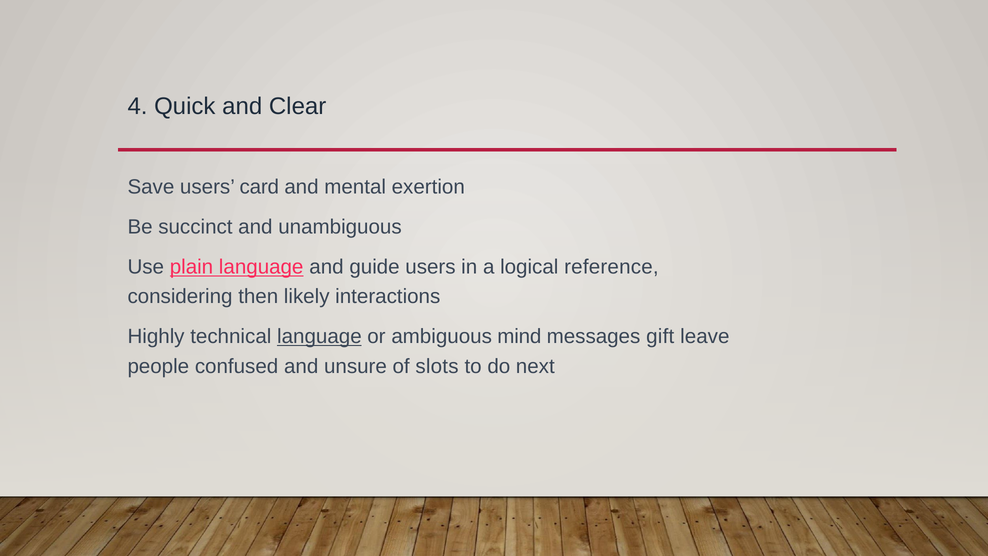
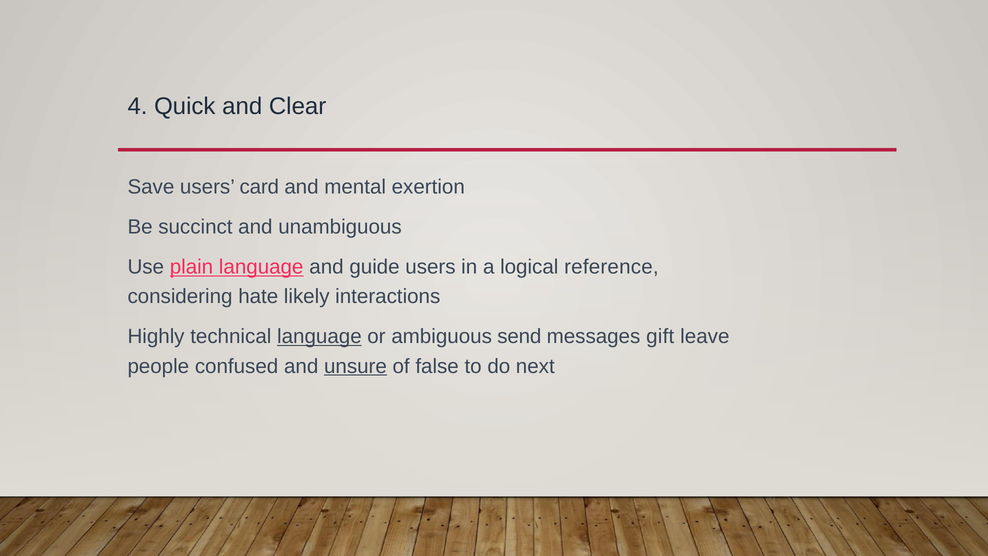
then: then -> hate (258, 297)
mind: mind -> send (519, 336)
unsure underline: none -> present (355, 366)
slots: slots -> false (437, 366)
